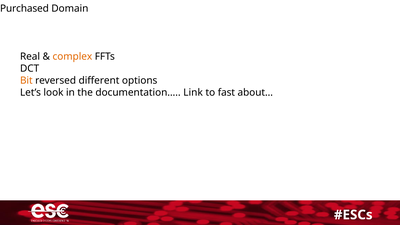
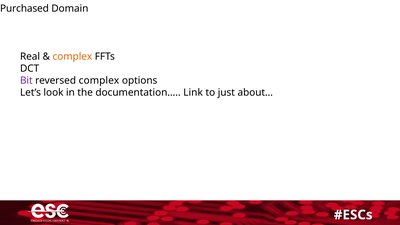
Bit colour: orange -> purple (26, 81)
reversed different: different -> complex (99, 81)
fast: fast -> just (226, 93)
